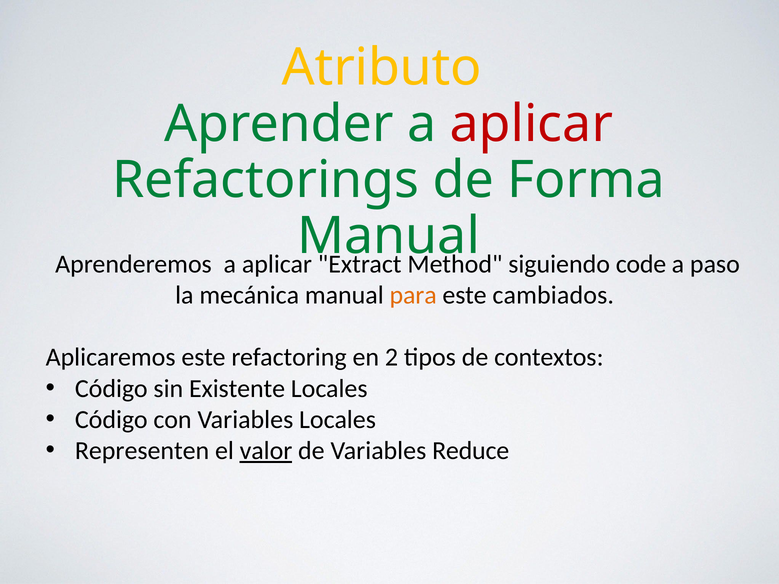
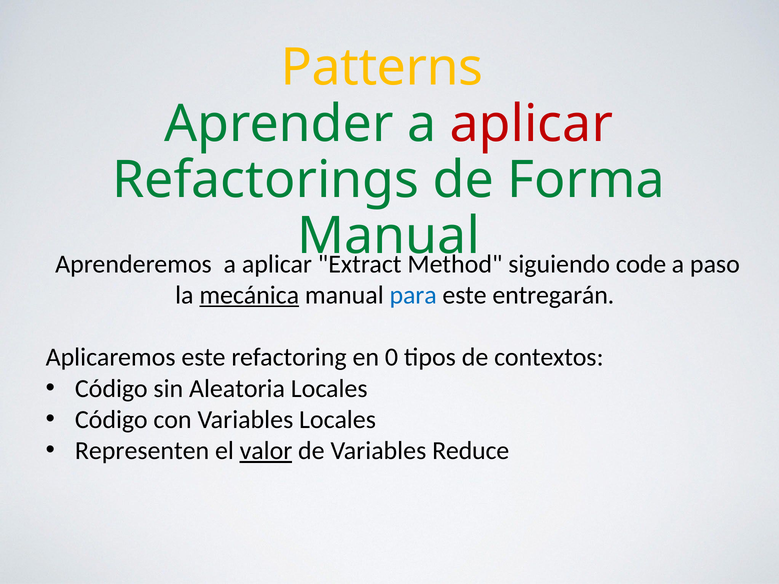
Atributo: Atributo -> Patterns (382, 68)
mecánica underline: none -> present (249, 295)
para colour: orange -> blue (413, 295)
cambiados: cambiados -> entregarán (553, 295)
2: 2 -> 0 (392, 358)
Existente: Existente -> Aleatoria (237, 389)
